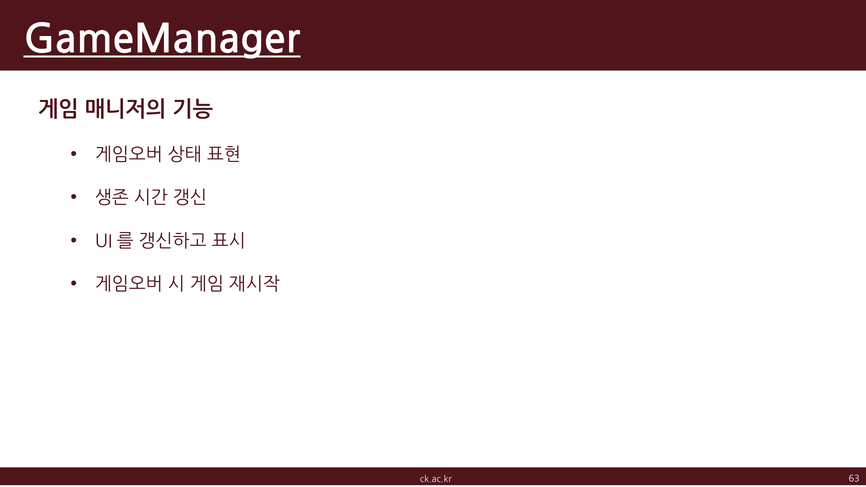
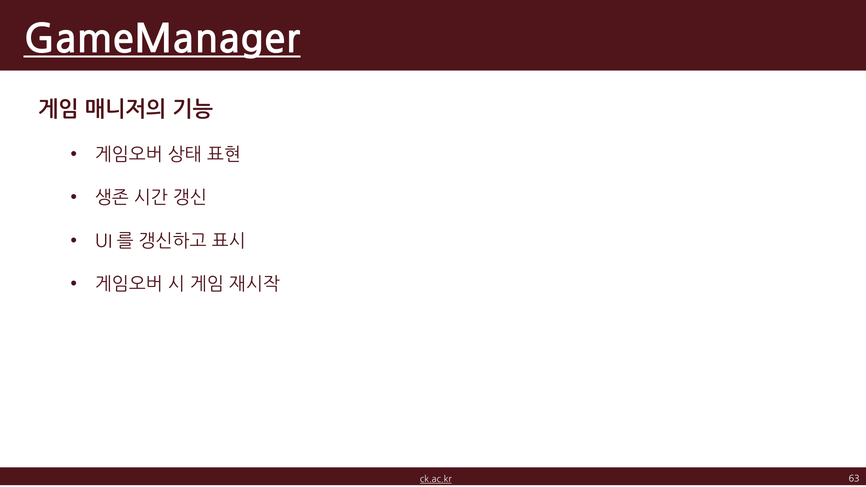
ck.ac.kr underline: none -> present (436, 479)
